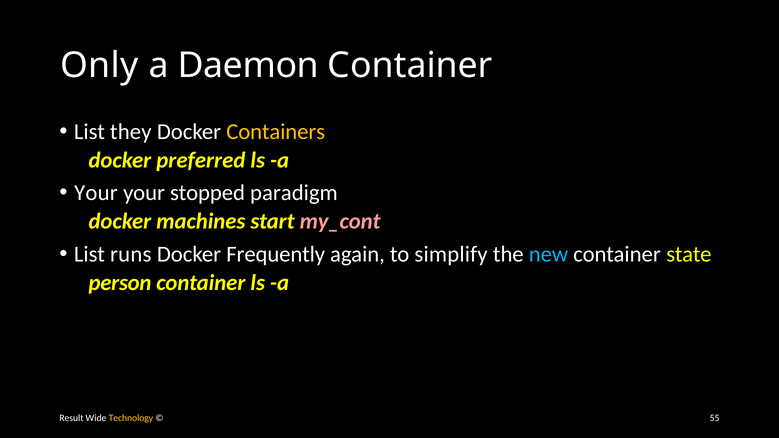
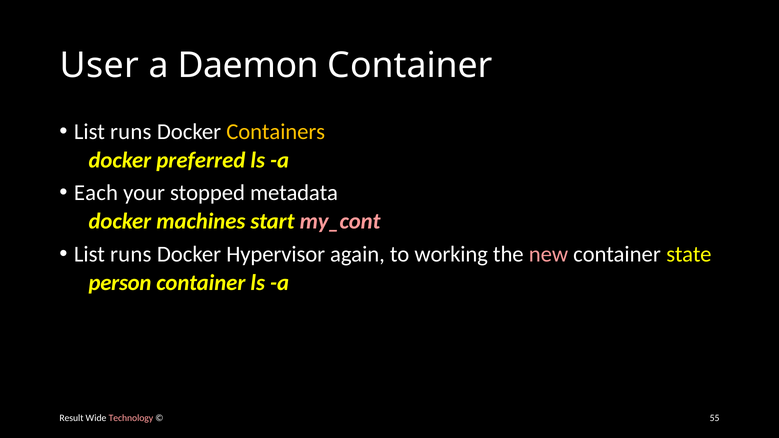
Only: Only -> User (99, 65)
they: they -> runs (131, 132)
Your: Your -> Each (96, 193)
paradigm: paradigm -> metadata (294, 193)
Frequently: Frequently -> Hypervisor (276, 254)
simplify: simplify -> working (451, 254)
new colour: light blue -> pink (548, 254)
Technology colour: yellow -> pink (131, 418)
